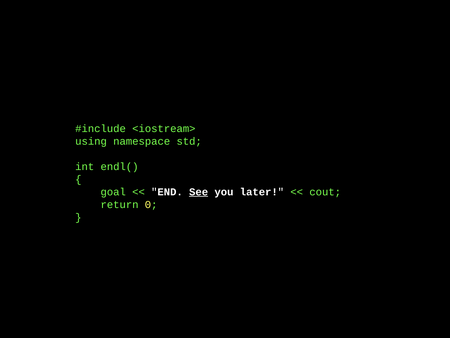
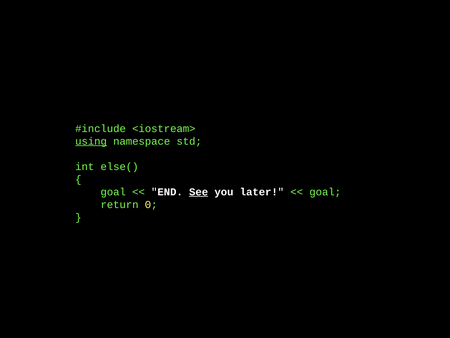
using underline: none -> present (91, 141)
endl(: endl( -> else( (120, 166)
cout: cout -> goal (325, 192)
